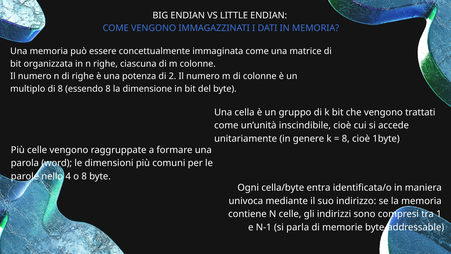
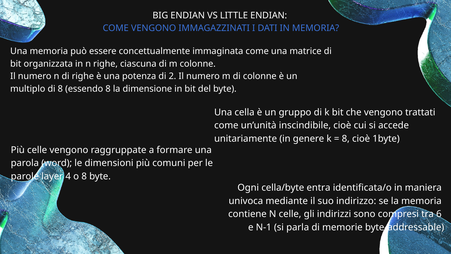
nello: nello -> layer (52, 176)
1: 1 -> 6 (439, 214)
